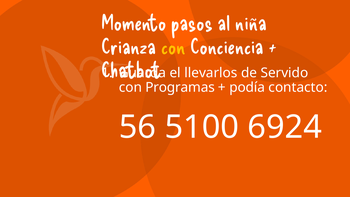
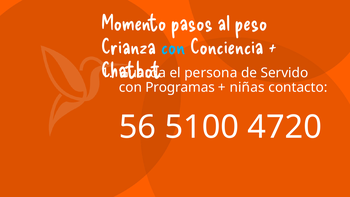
niña: niña -> peso (251, 23)
con colour: yellow -> light blue (173, 47)
llevarlos: llevarlos -> persona (211, 73)
podía: podía -> niñas (247, 87)
6924: 6924 -> 4720 (285, 127)
